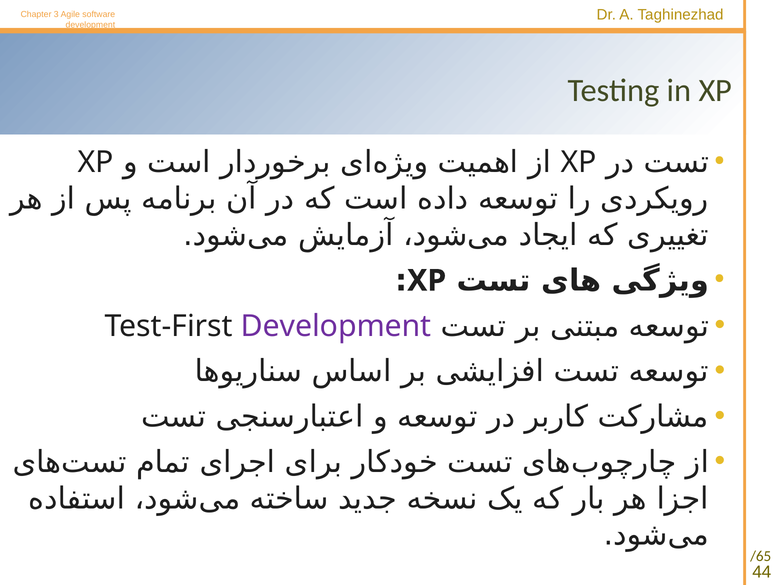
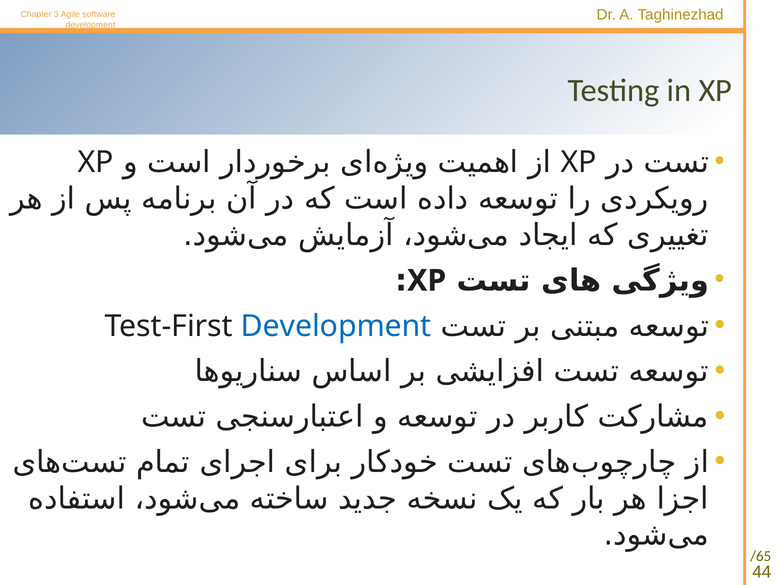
Development colour: purple -> blue (336, 326)
